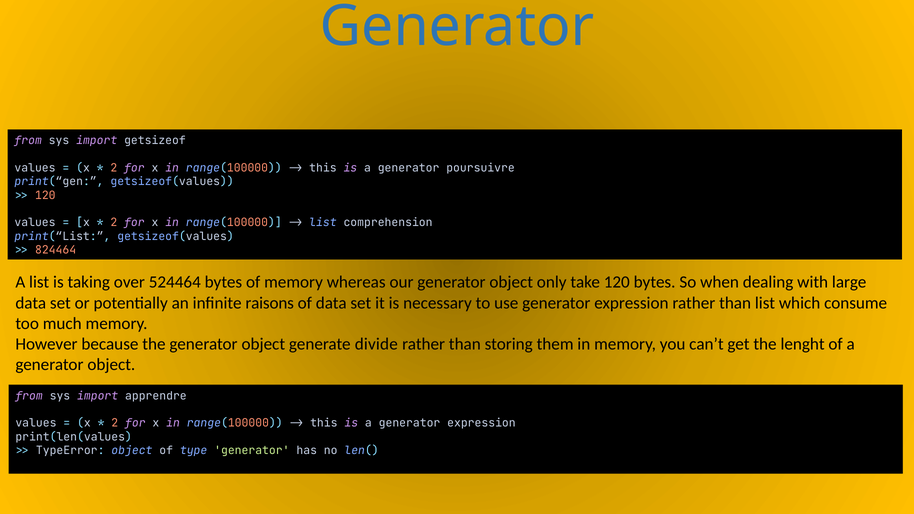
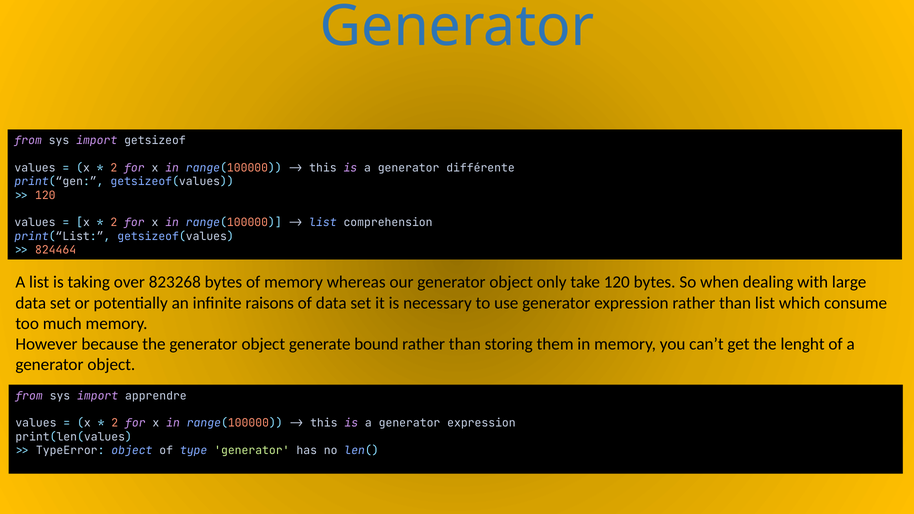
poursuivre: poursuivre -> différente (481, 168)
524464: 524464 -> 823268 (175, 282)
divide: divide -> bound (376, 344)
